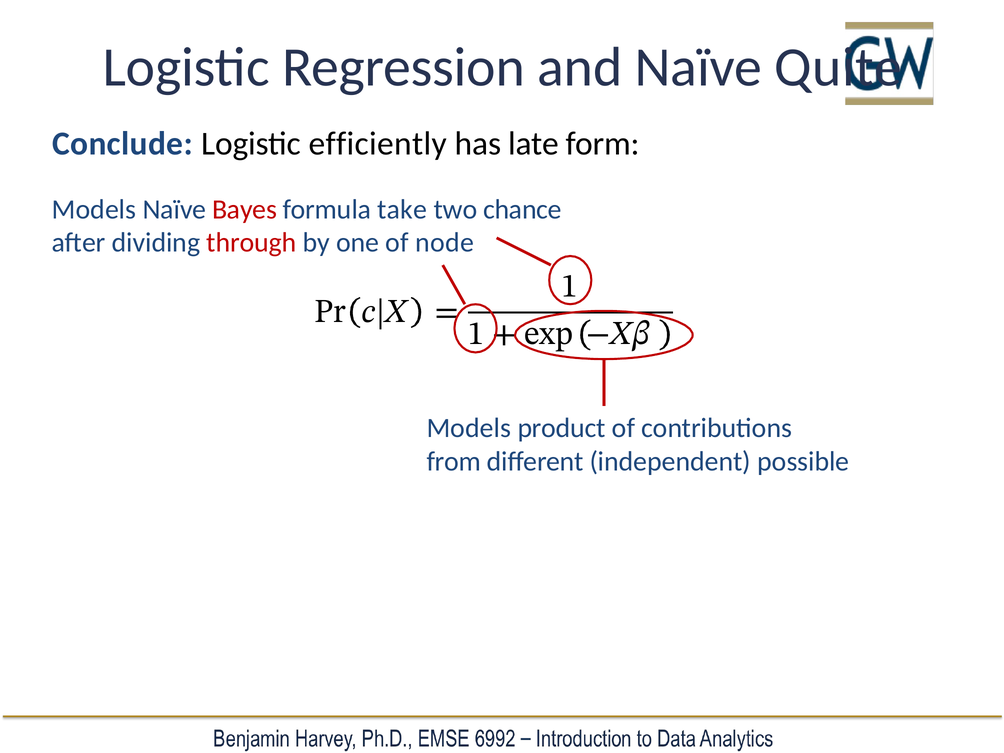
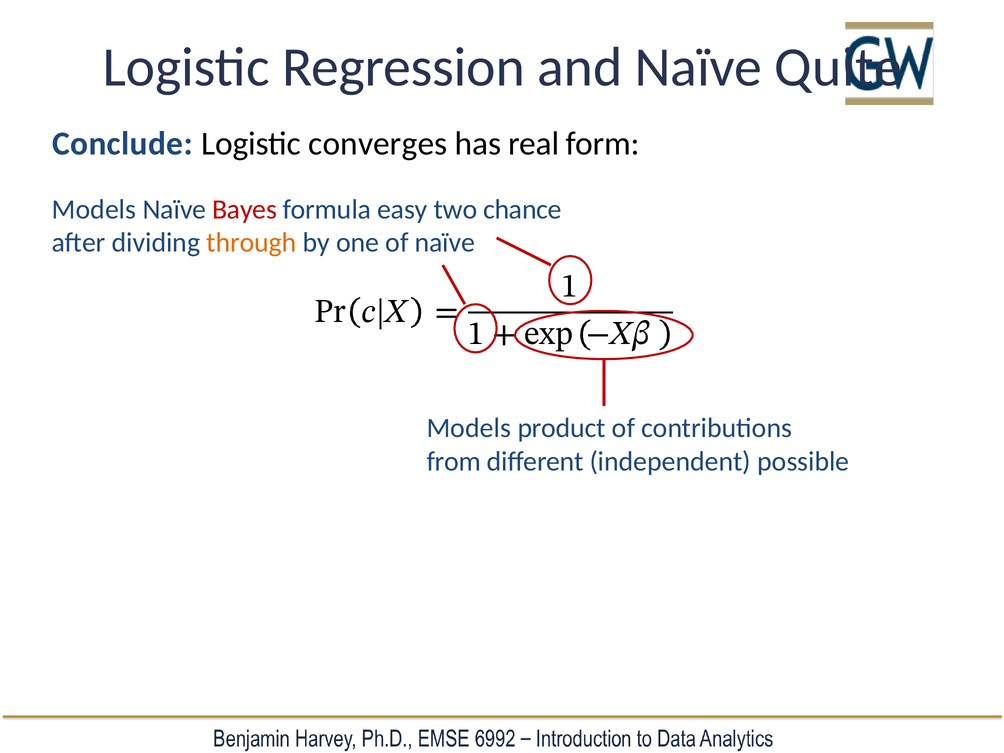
efficiently: efficiently -> converges (378, 144)
late: late -> real (534, 144)
take: take -> easy (402, 209)
through colour: red -> orange (251, 243)
of node: node -> naïve (445, 243)
